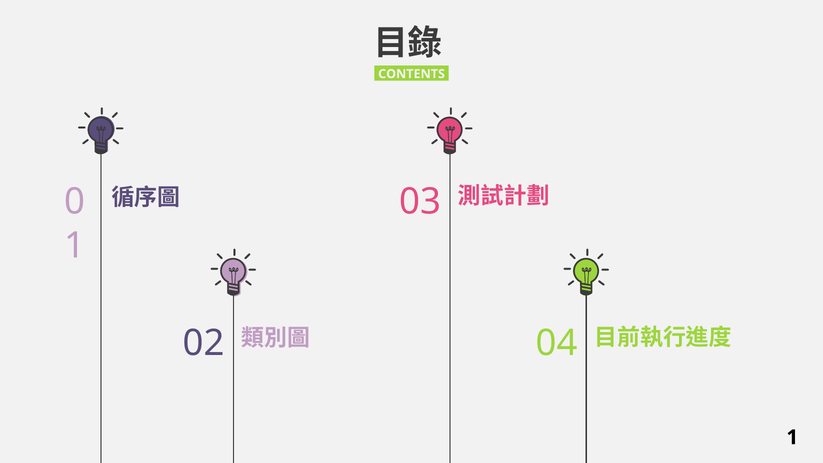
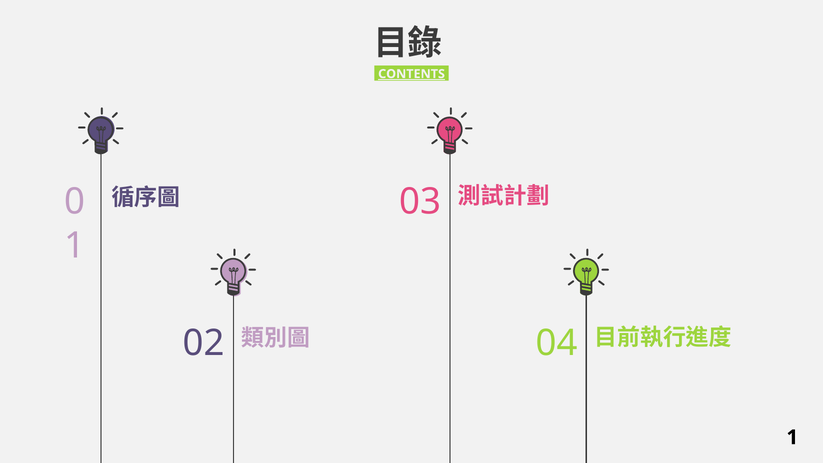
CONTENTS underline: none -> present (412, 74)
